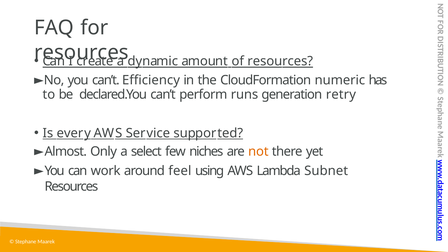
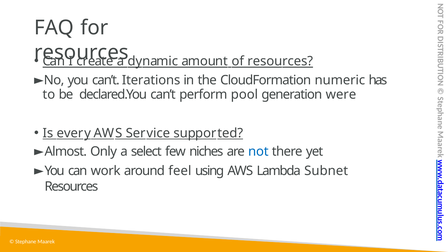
Efficiency: Efficiency -> Iterations (151, 80)
runs: runs -> pool (244, 95)
retry: retry -> were (341, 95)
not colour: orange -> blue (258, 152)
